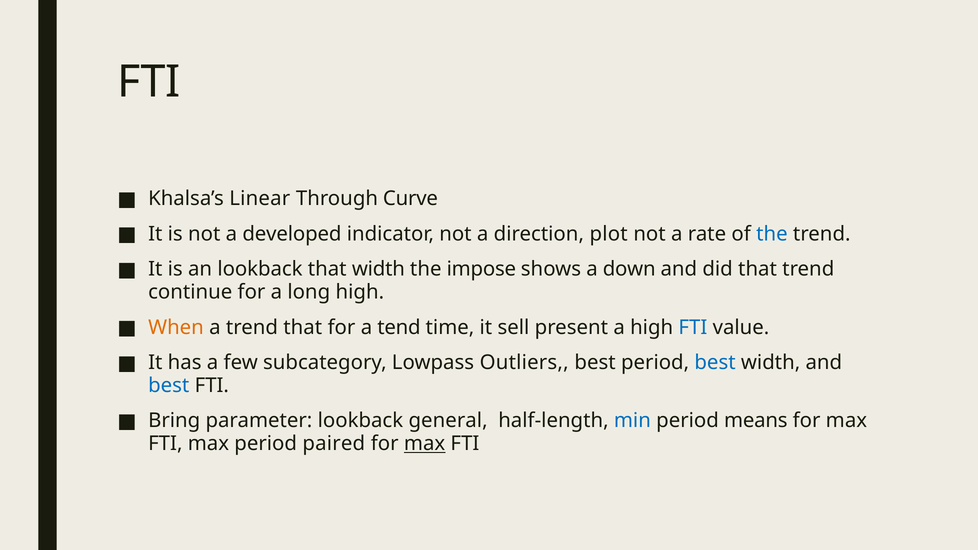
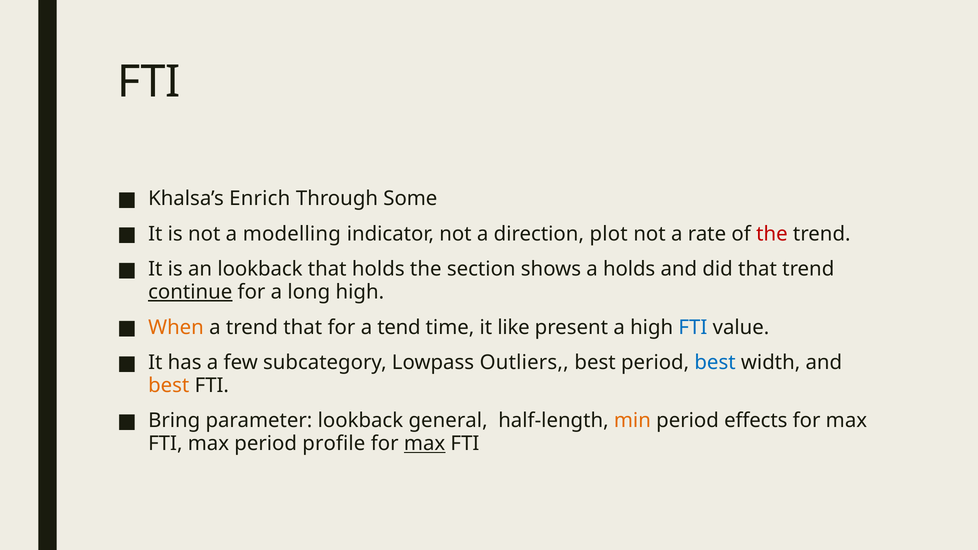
Linear: Linear -> Enrich (260, 199)
Curve: Curve -> Some (410, 199)
developed: developed -> modelling (292, 234)
the colour: blue -> red (772, 234)
that width: width -> holds (378, 269)
impose: impose -> section (481, 269)
a down: down -> holds (629, 269)
continue underline: none -> present (190, 292)
sell: sell -> like (514, 327)
best colour: blue -> orange (169, 386)
min colour: blue -> orange (632, 421)
means: means -> effects (756, 421)
paired: paired -> profile (334, 444)
